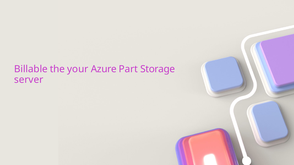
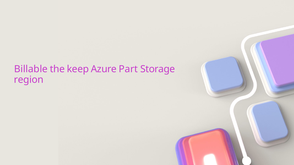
your: your -> keep (78, 69)
server: server -> region (29, 80)
